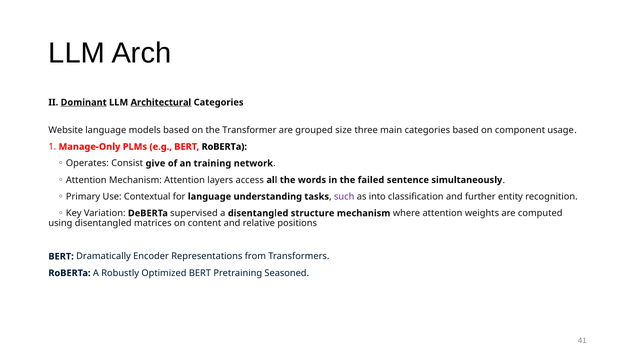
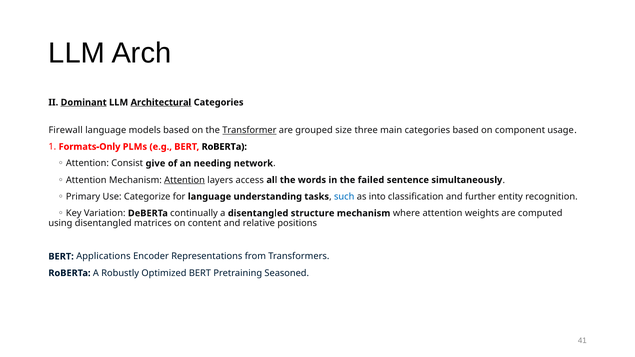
Website: Website -> Firewall (66, 130)
Transformer underline: none -> present (249, 130)
Manage-Only: Manage-Only -> Formats-Only (89, 147)
Operates: Operates -> Attention (87, 163)
training: training -> needing (212, 163)
Attention underline: none -> present (185, 180)
Contextual: Contextual -> Categorize (147, 197)
such colour: purple -> blue (344, 197)
supervised: supervised -> continually (194, 213)
Dramatically: Dramatically -> Applications (103, 257)
